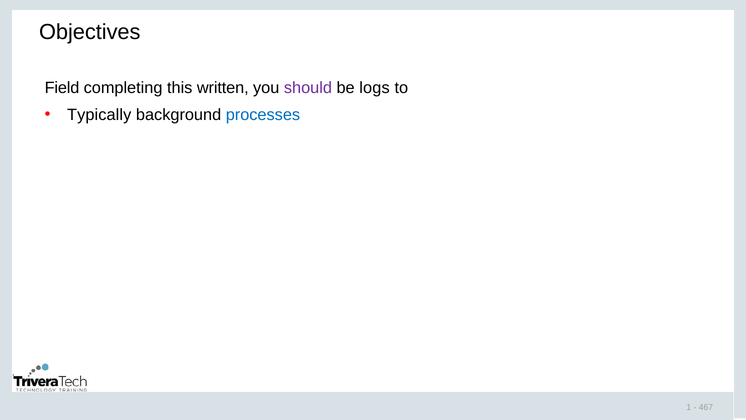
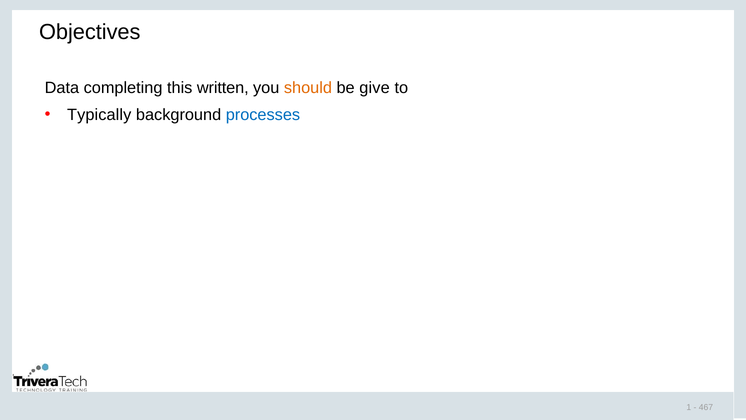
Field: Field -> Data (62, 88)
should colour: purple -> orange (308, 88)
logs: logs -> give (375, 88)
